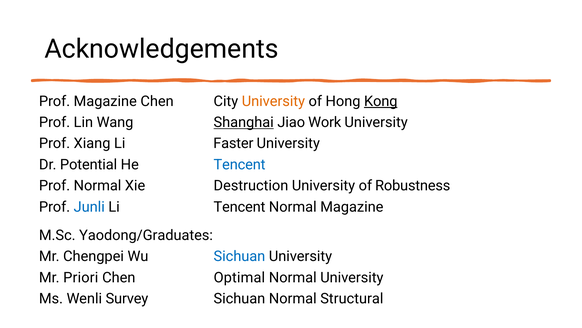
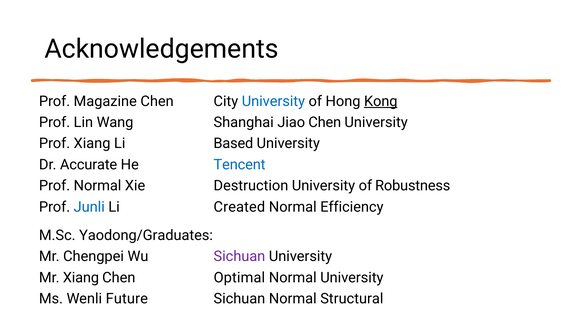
University colour: orange -> blue (273, 101)
Shanghai underline: present -> none (244, 122)
Jiao Work: Work -> Chen (325, 122)
Faster: Faster -> Based (233, 143)
Potential: Potential -> Accurate (89, 164)
Li Tencent: Tencent -> Created (239, 207)
Normal Magazine: Magazine -> Efficiency (352, 207)
Sichuan colour: blue -> purple (239, 256)
Mr Priori: Priori -> Xiang (81, 277)
Survey: Survey -> Future (127, 298)
